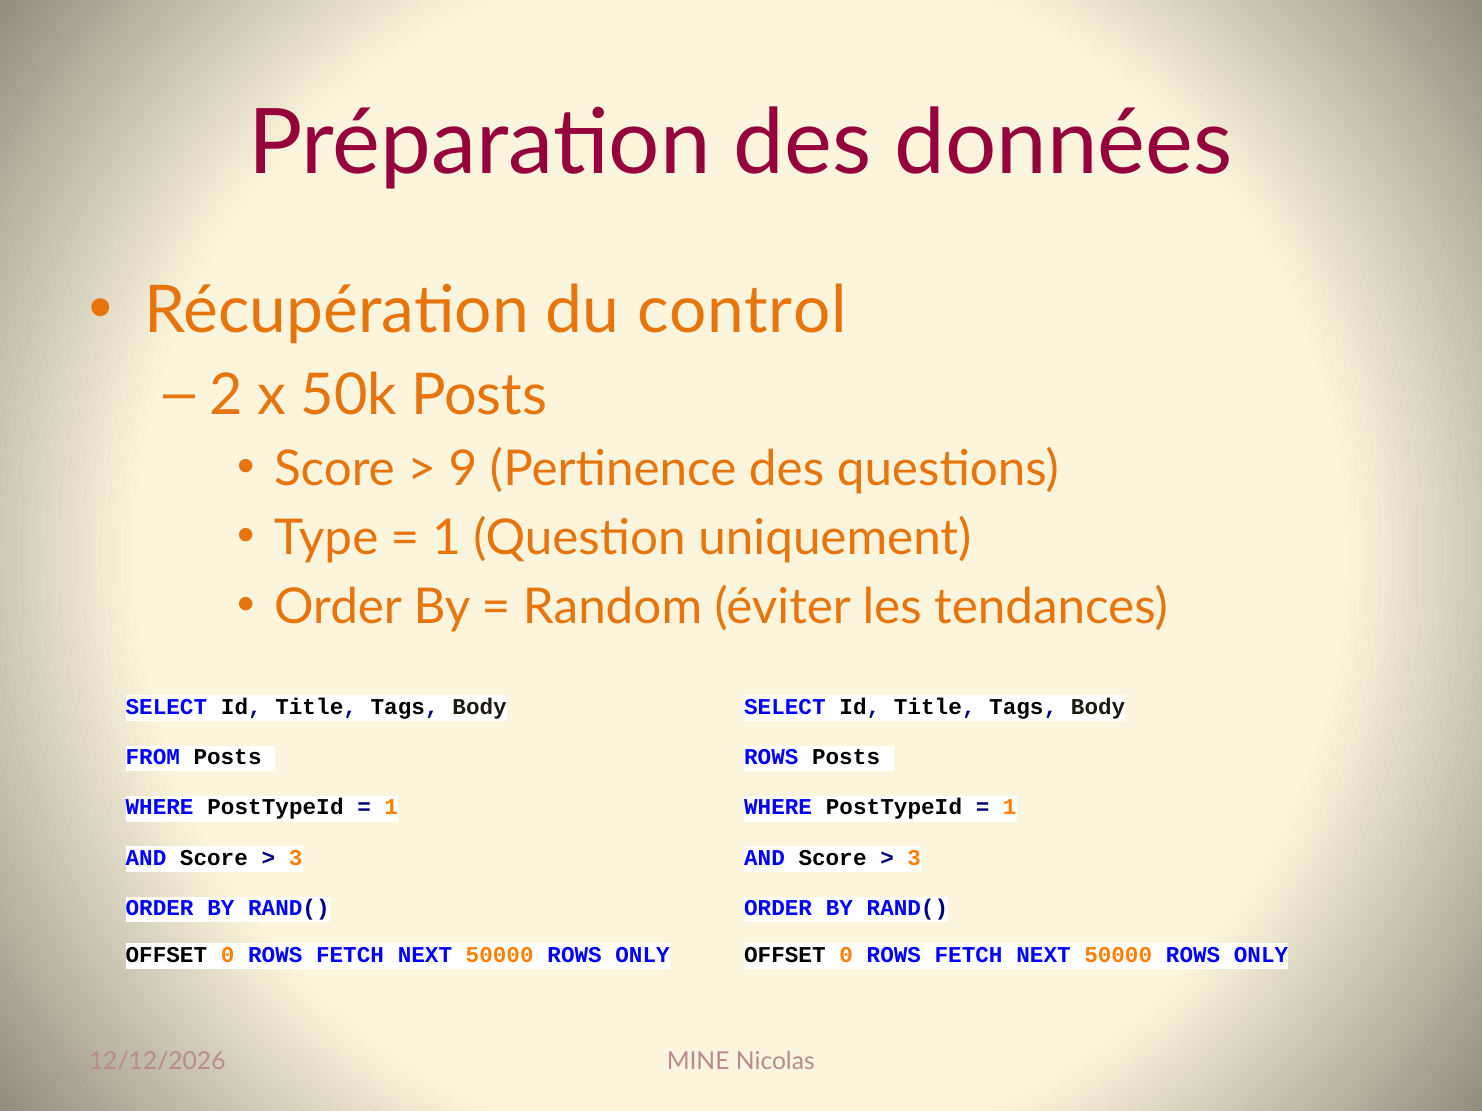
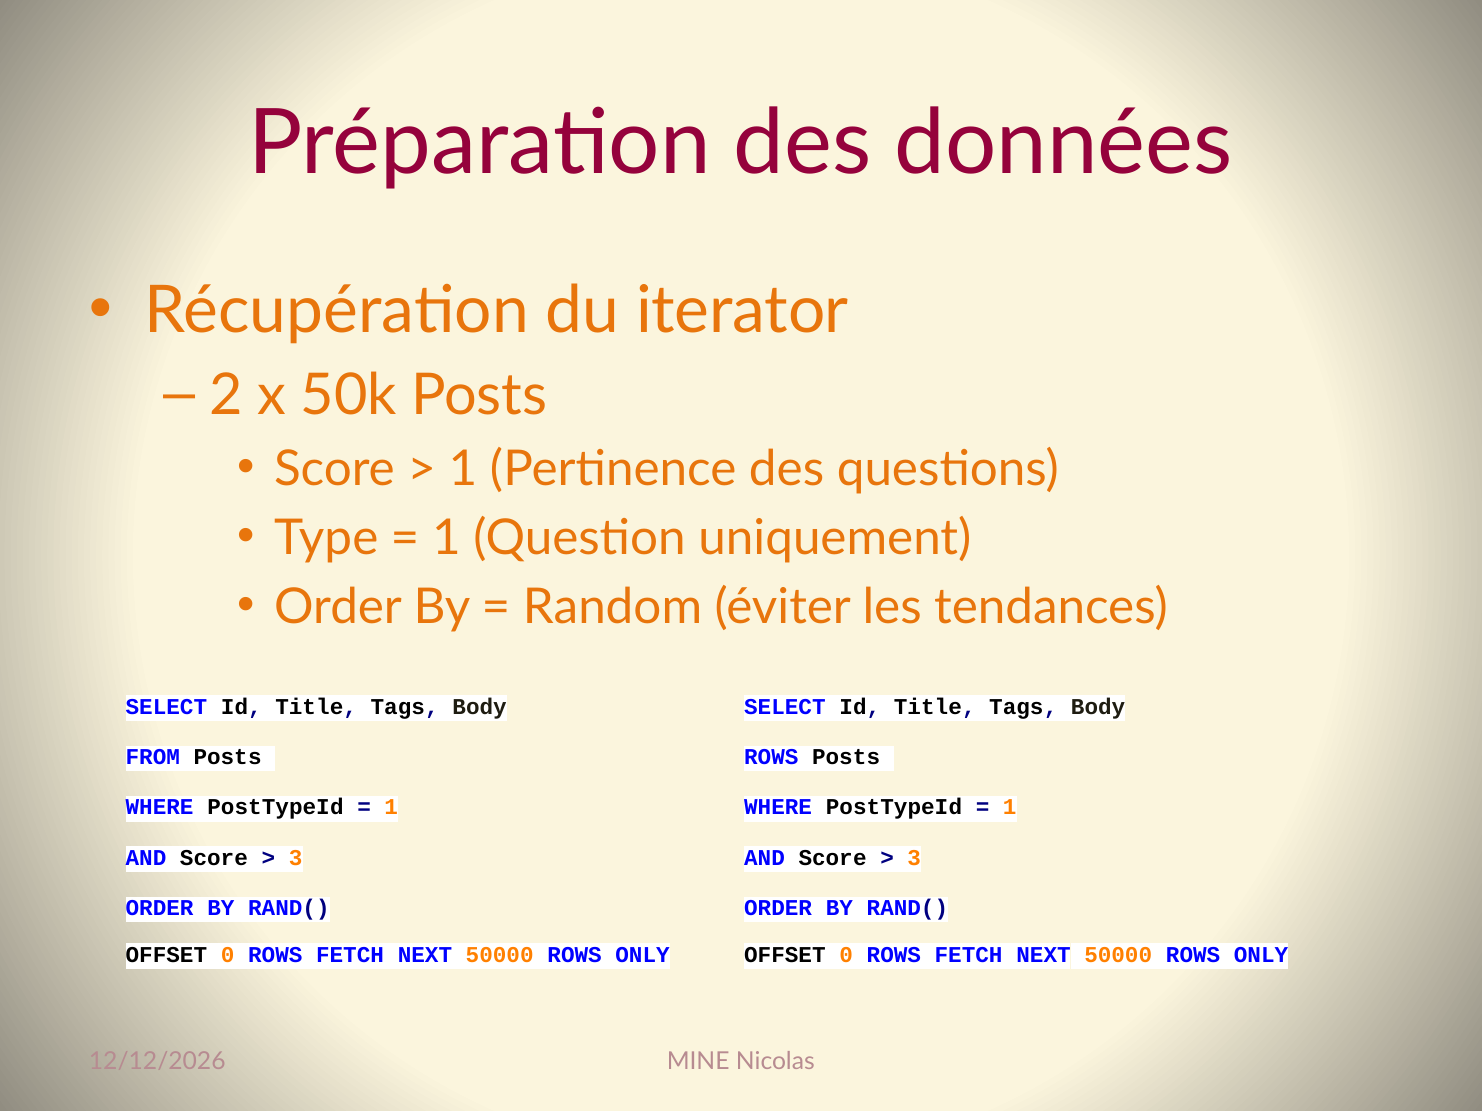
control: control -> iterator (743, 311)
9: 9 -> 1 (463, 469)
